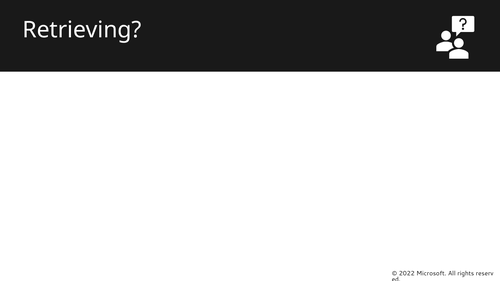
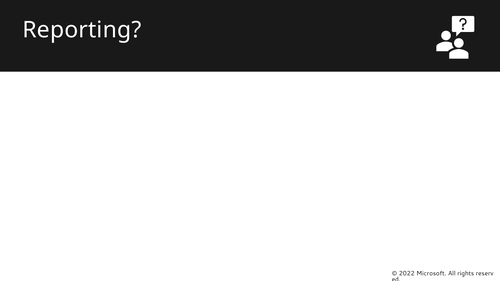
Retrieving: Retrieving -> Reporting (82, 30)
